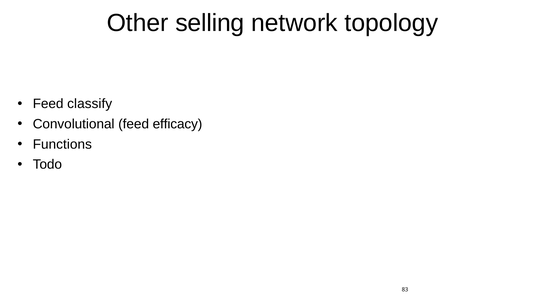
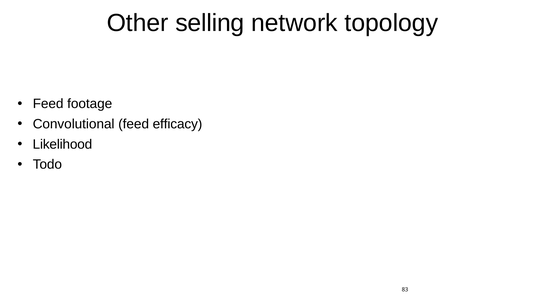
classify: classify -> footage (90, 104)
Functions: Functions -> Likelihood (62, 144)
